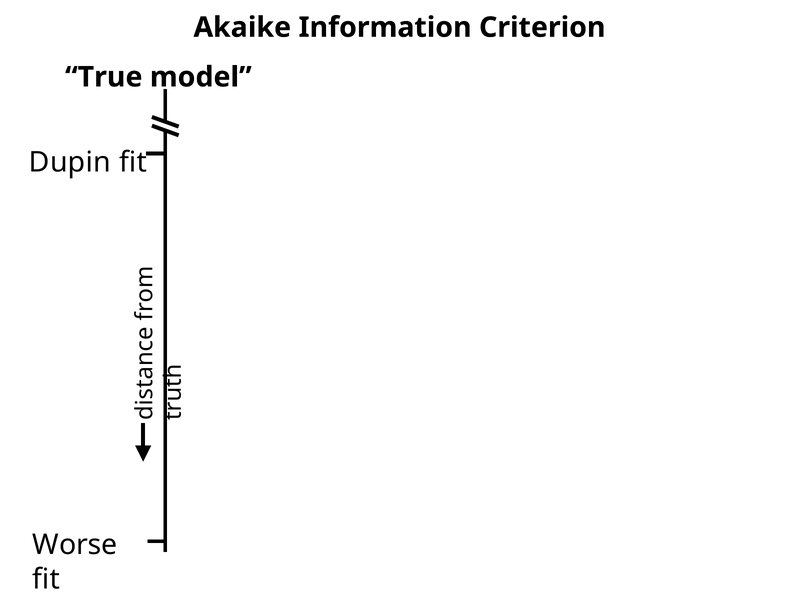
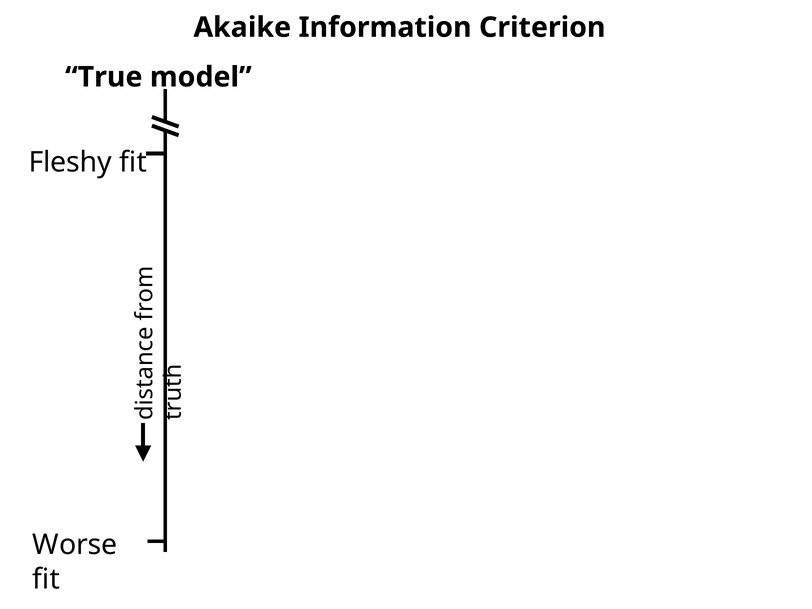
Dupin: Dupin -> Fleshy (70, 163)
